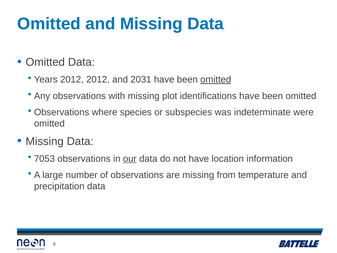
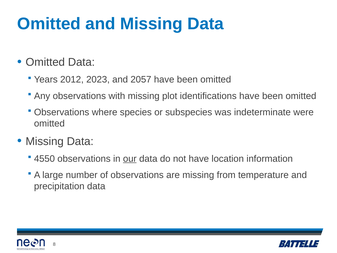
2012 2012: 2012 -> 2023 (98, 80)
2031: 2031 -> 2057 (141, 80)
omitted underline: present -> none (216, 80)
7053: 7053 -> 4550 (44, 159)
